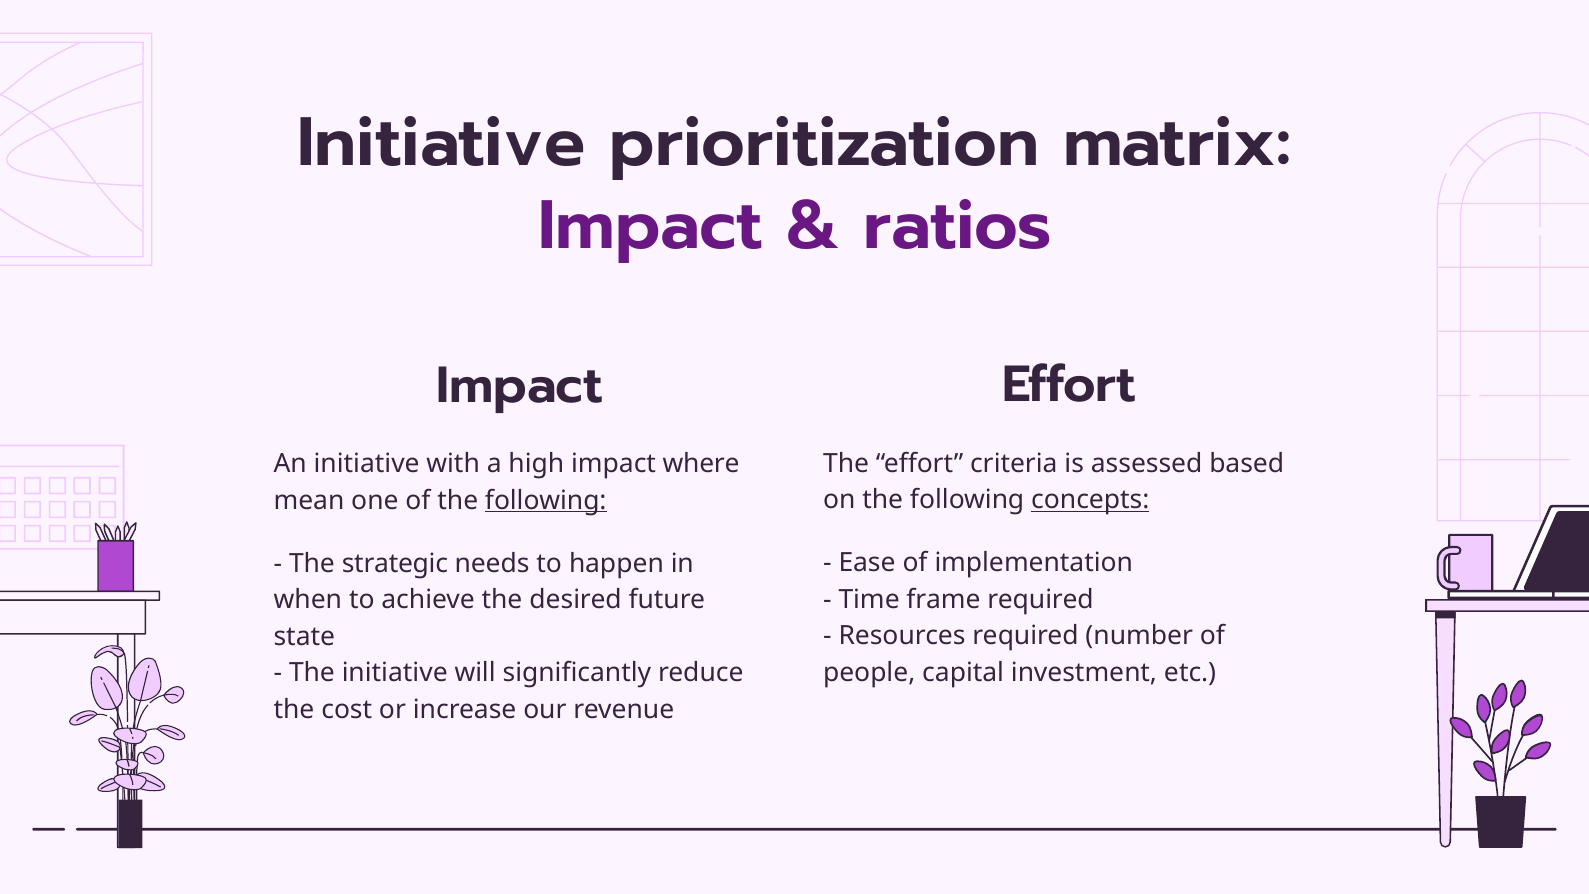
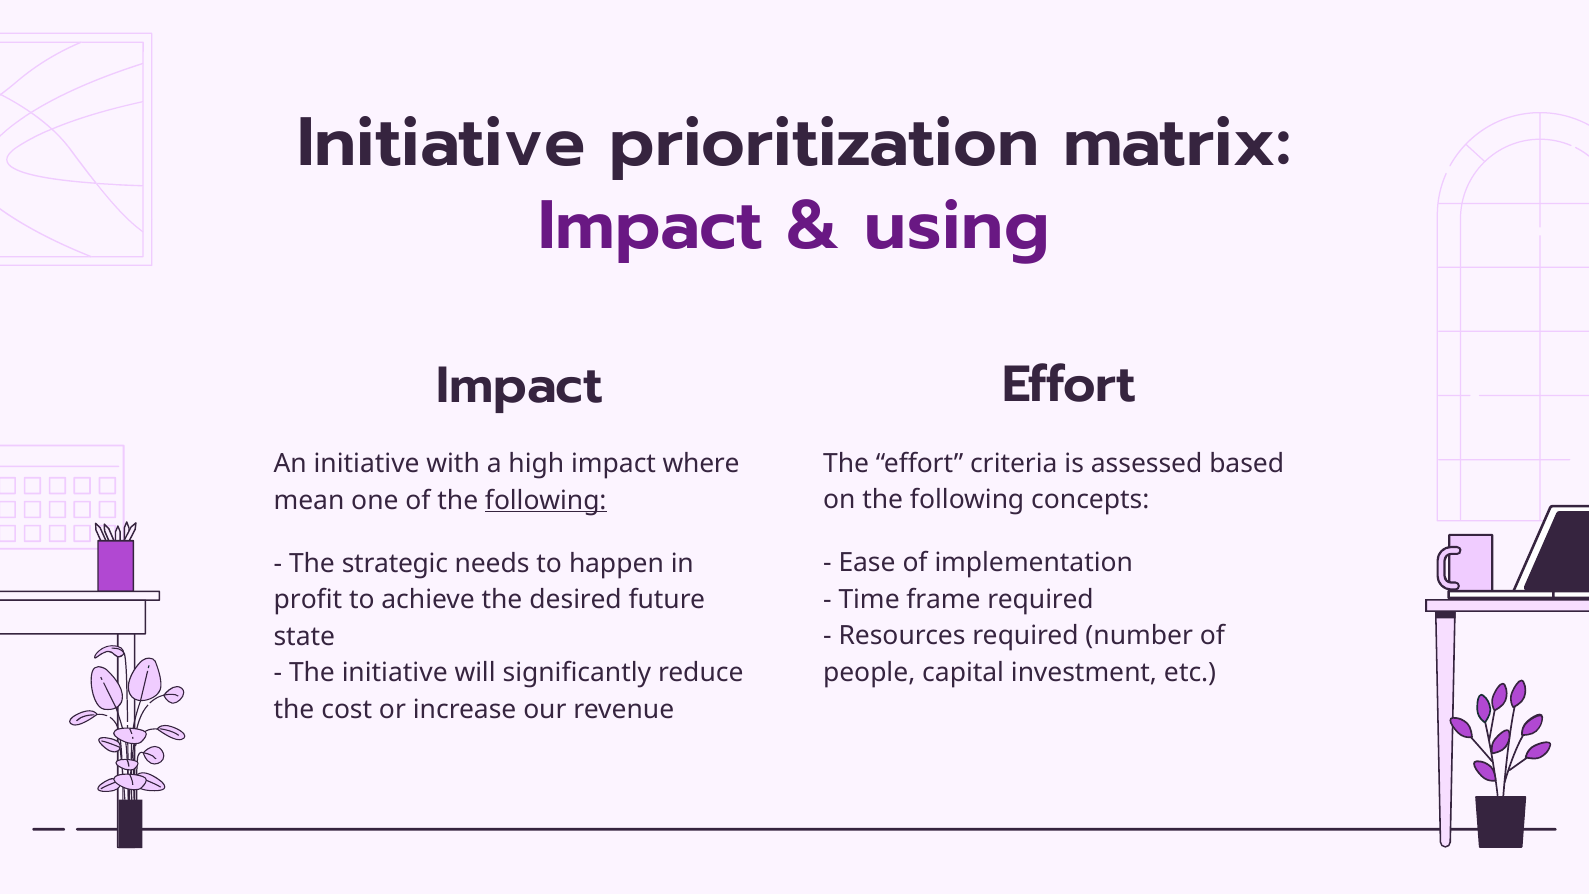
ratios: ratios -> using (957, 225)
concepts underline: present -> none (1090, 500)
when: when -> profit (308, 600)
